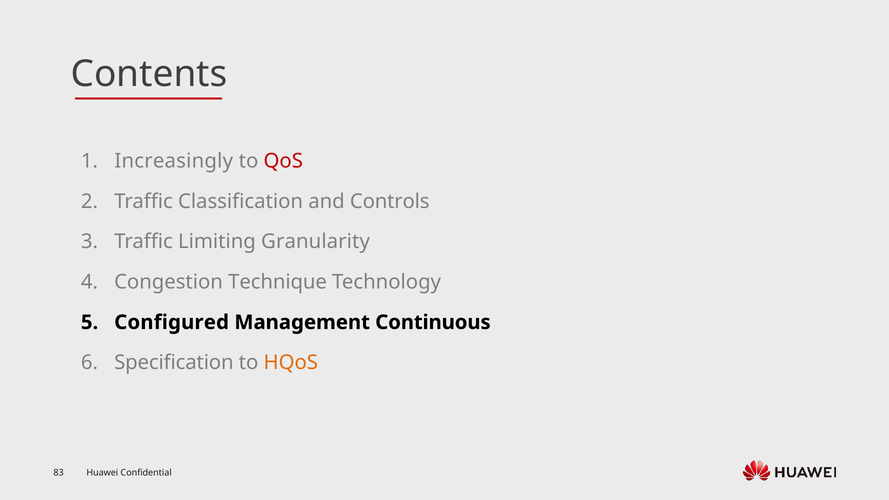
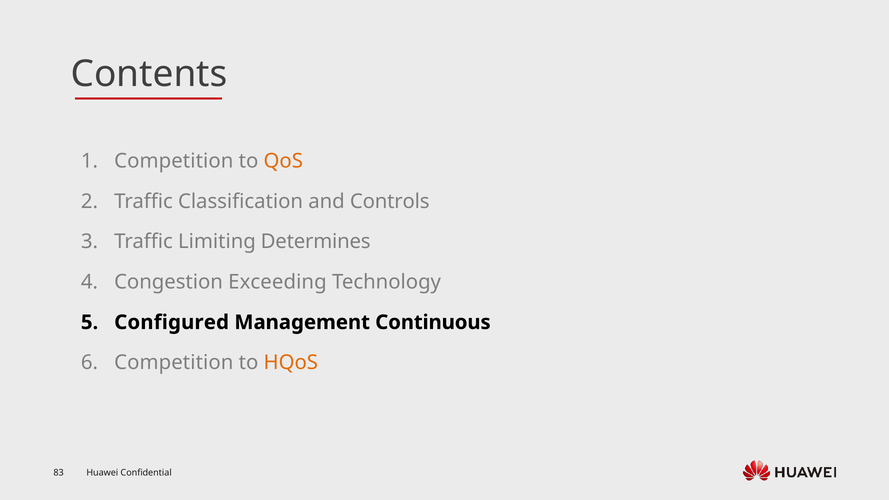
Increasingly: Increasingly -> Competition (174, 161)
QoS colour: red -> orange (283, 161)
Granularity: Granularity -> Determines (316, 242)
Technique: Technique -> Exceeding (277, 282)
Specification: Specification -> Competition (174, 363)
